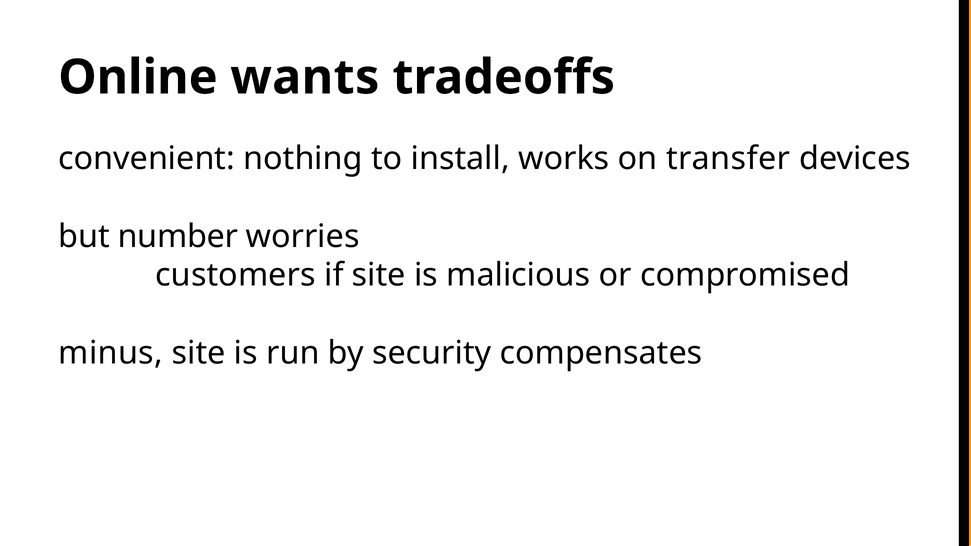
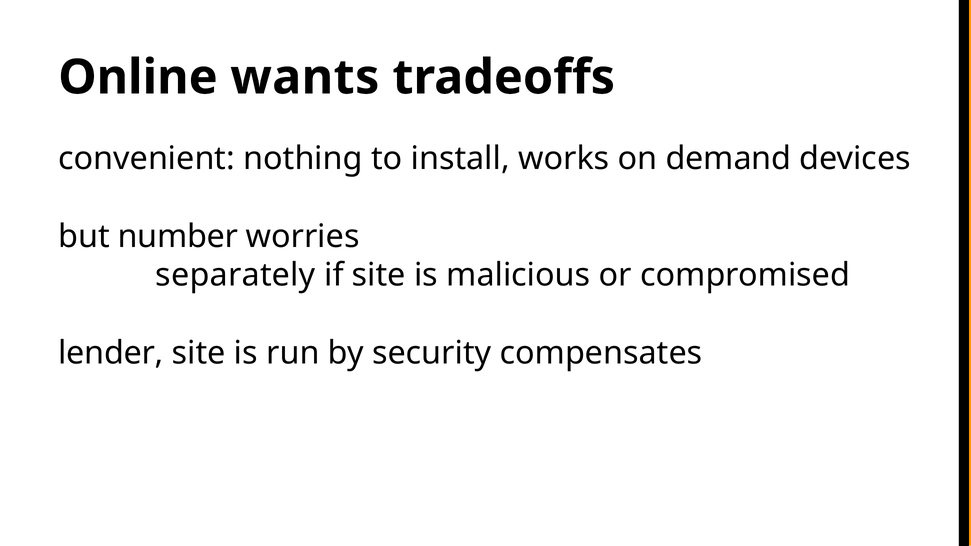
transfer: transfer -> demand (728, 159)
customers: customers -> separately (235, 275)
minus: minus -> lender (111, 353)
